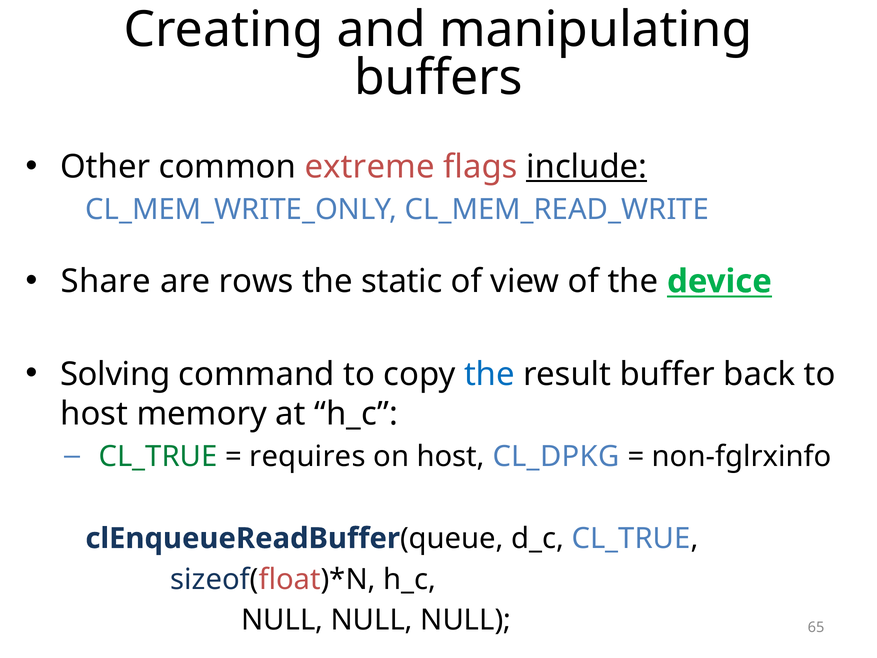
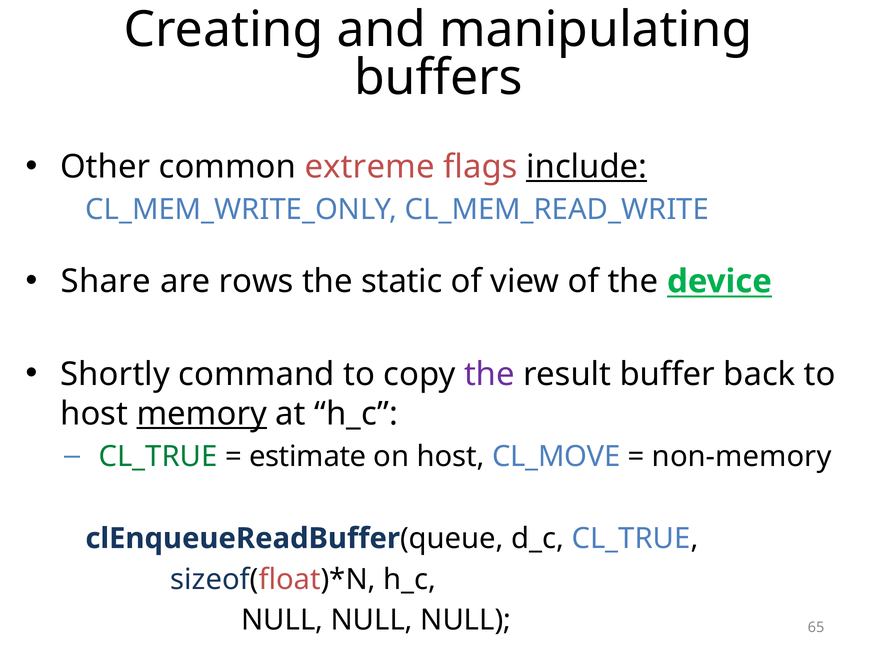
Solving: Solving -> Shortly (115, 374)
the colour: blue -> purple (489, 374)
memory underline: none -> present (202, 414)
requires: requires -> estimate (308, 456)
CL_DPKG: CL_DPKG -> CL_MOVE (556, 456)
non-fglrxinfo: non-fglrxinfo -> non-memory (742, 456)
